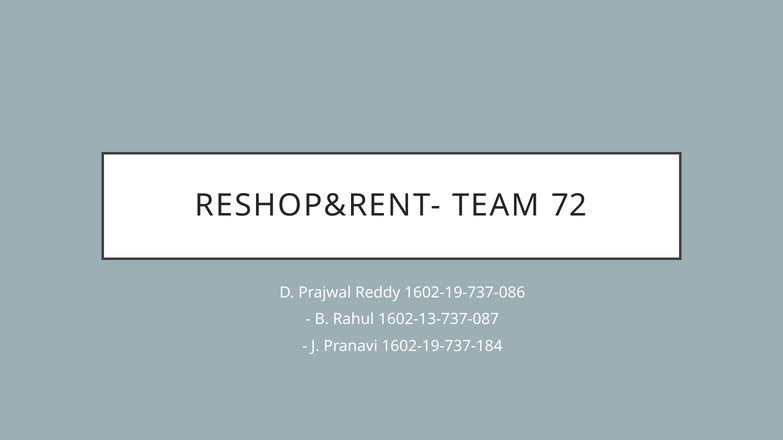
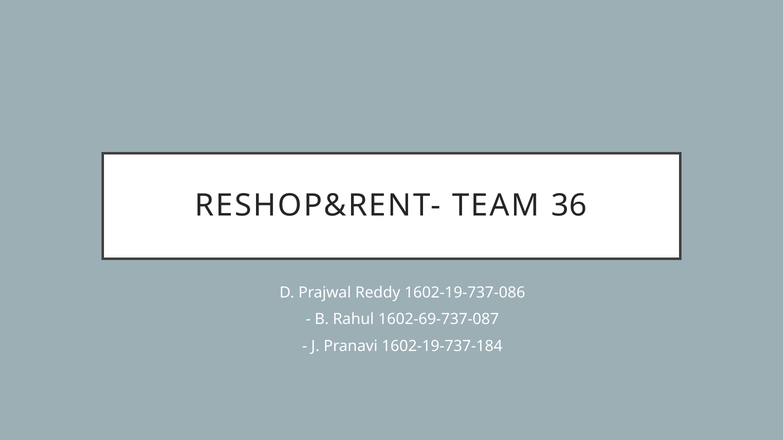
72: 72 -> 36 (569, 206)
1602-13-737-087: 1602-13-737-087 -> 1602-69-737-087 (439, 320)
